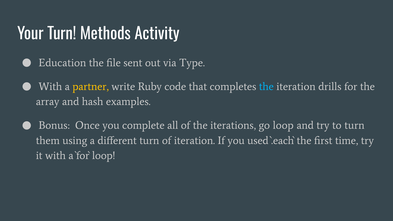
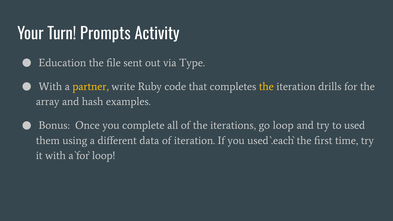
Methods: Methods -> Prompts (105, 34)
the colour: light blue -> yellow (266, 87)
to turn: turn -> used (355, 125)
different turn: turn -> data (149, 140)
